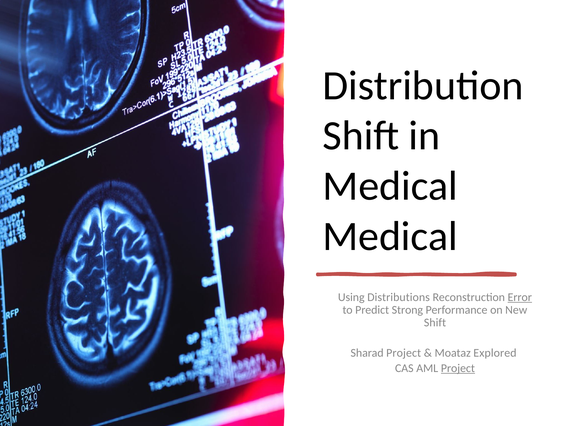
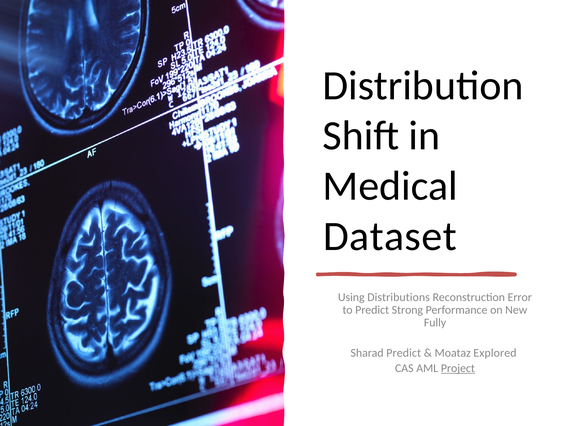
Medical: Medical -> Dataset (390, 237)
Error underline: present -> none (520, 298)
Shift: Shift -> Fully (435, 323)
Sharad Project: Project -> Predict (404, 354)
